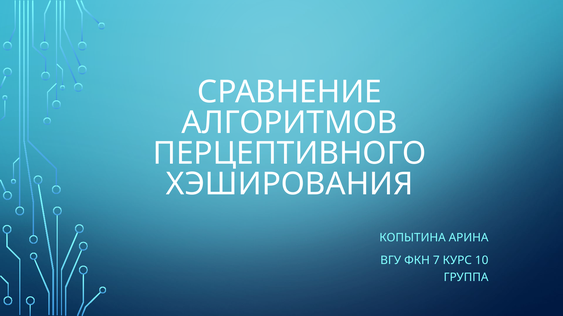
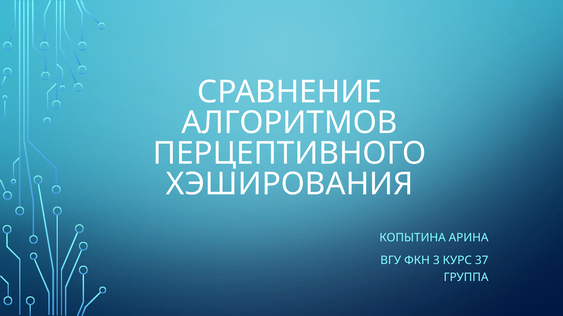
7: 7 -> 3 (436, 261)
10: 10 -> 37 (482, 261)
